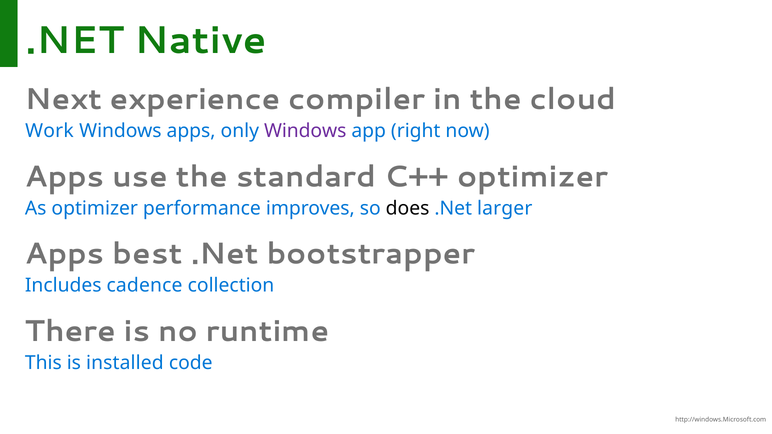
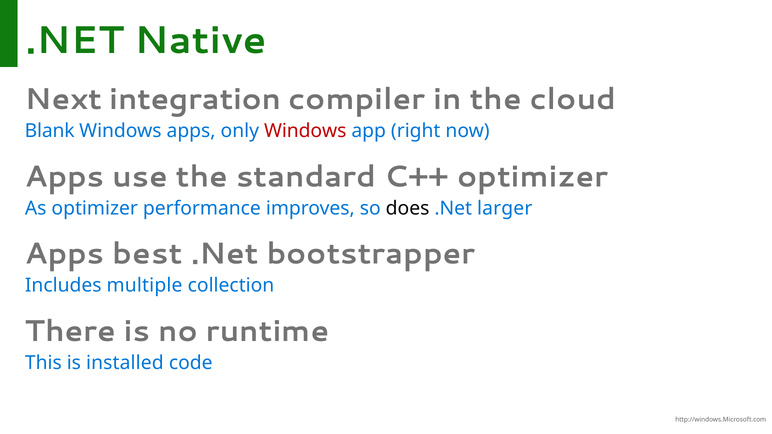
experience: experience -> integration (195, 99)
Work: Work -> Blank (50, 131)
Windows colour: purple -> red (305, 131)
cadence: cadence -> multiple (145, 286)
